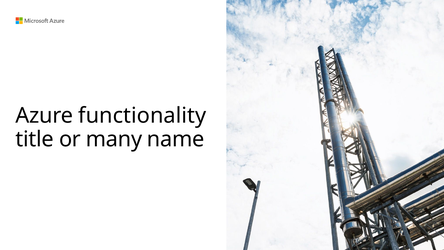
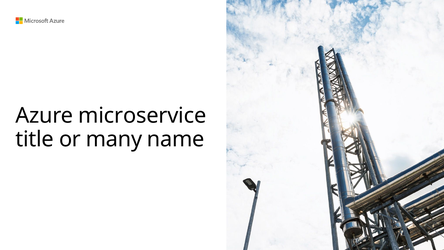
functionality: functionality -> microservice (142, 116)
